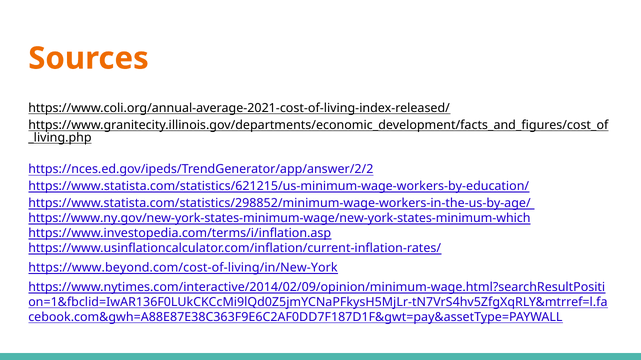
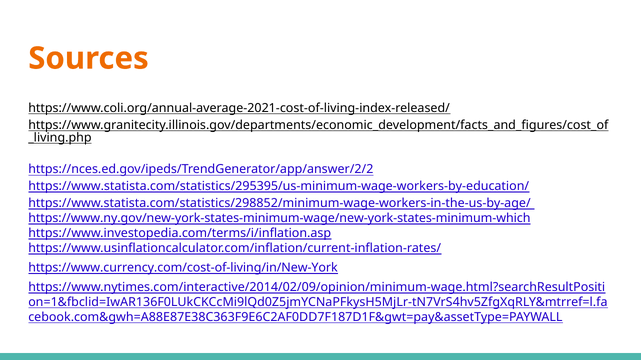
https://www.statista.com/statistics/621215/us-minimum-wage-workers-by-education/: https://www.statista.com/statistics/621215/us-minimum-wage-workers-by-education/ -> https://www.statista.com/statistics/295395/us-minimum-wage-workers-by-education/ (279, 187)
https://www.beyond.com/cost-of-living/in/New-York: https://www.beyond.com/cost-of-living/in/New-York -> https://www.currency.com/cost-of-living/in/New-York (183, 268)
